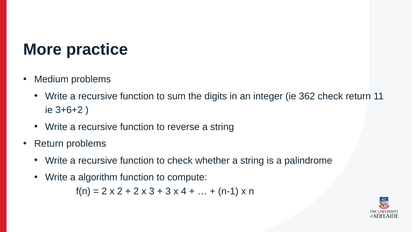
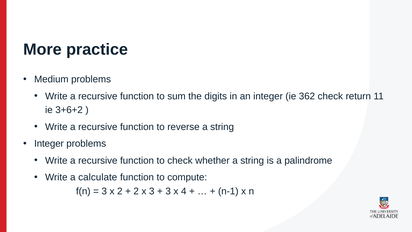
Return: Return -> Integer (49, 144)
algorithm: algorithm -> calculate (98, 177)
2: 2 -> 3 (104, 191)
